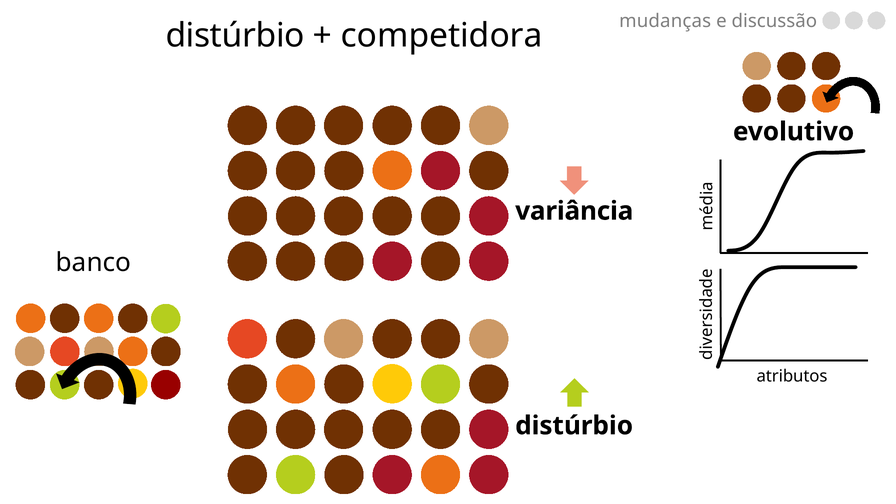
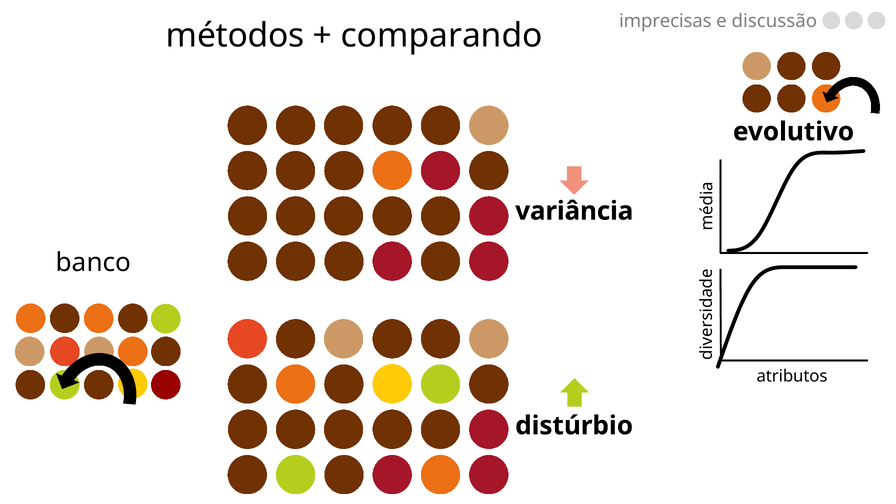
mudanças: mudanças -> imprecisas (665, 21)
distúrbio: distúrbio -> métodos (235, 35)
competidora: competidora -> comparando (442, 35)
